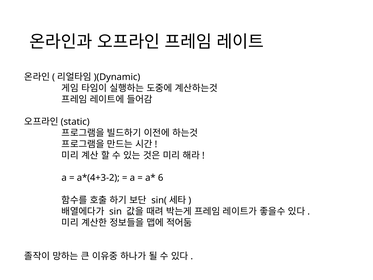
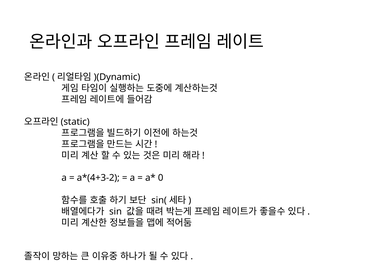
6: 6 -> 0 (161, 178)
